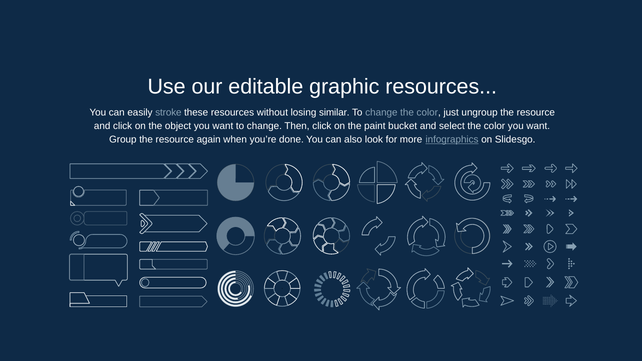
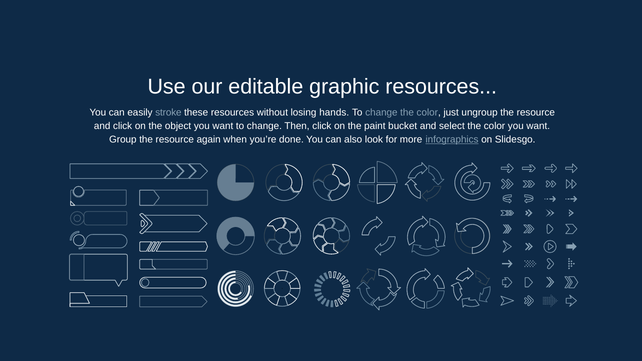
similar: similar -> hands (334, 113)
